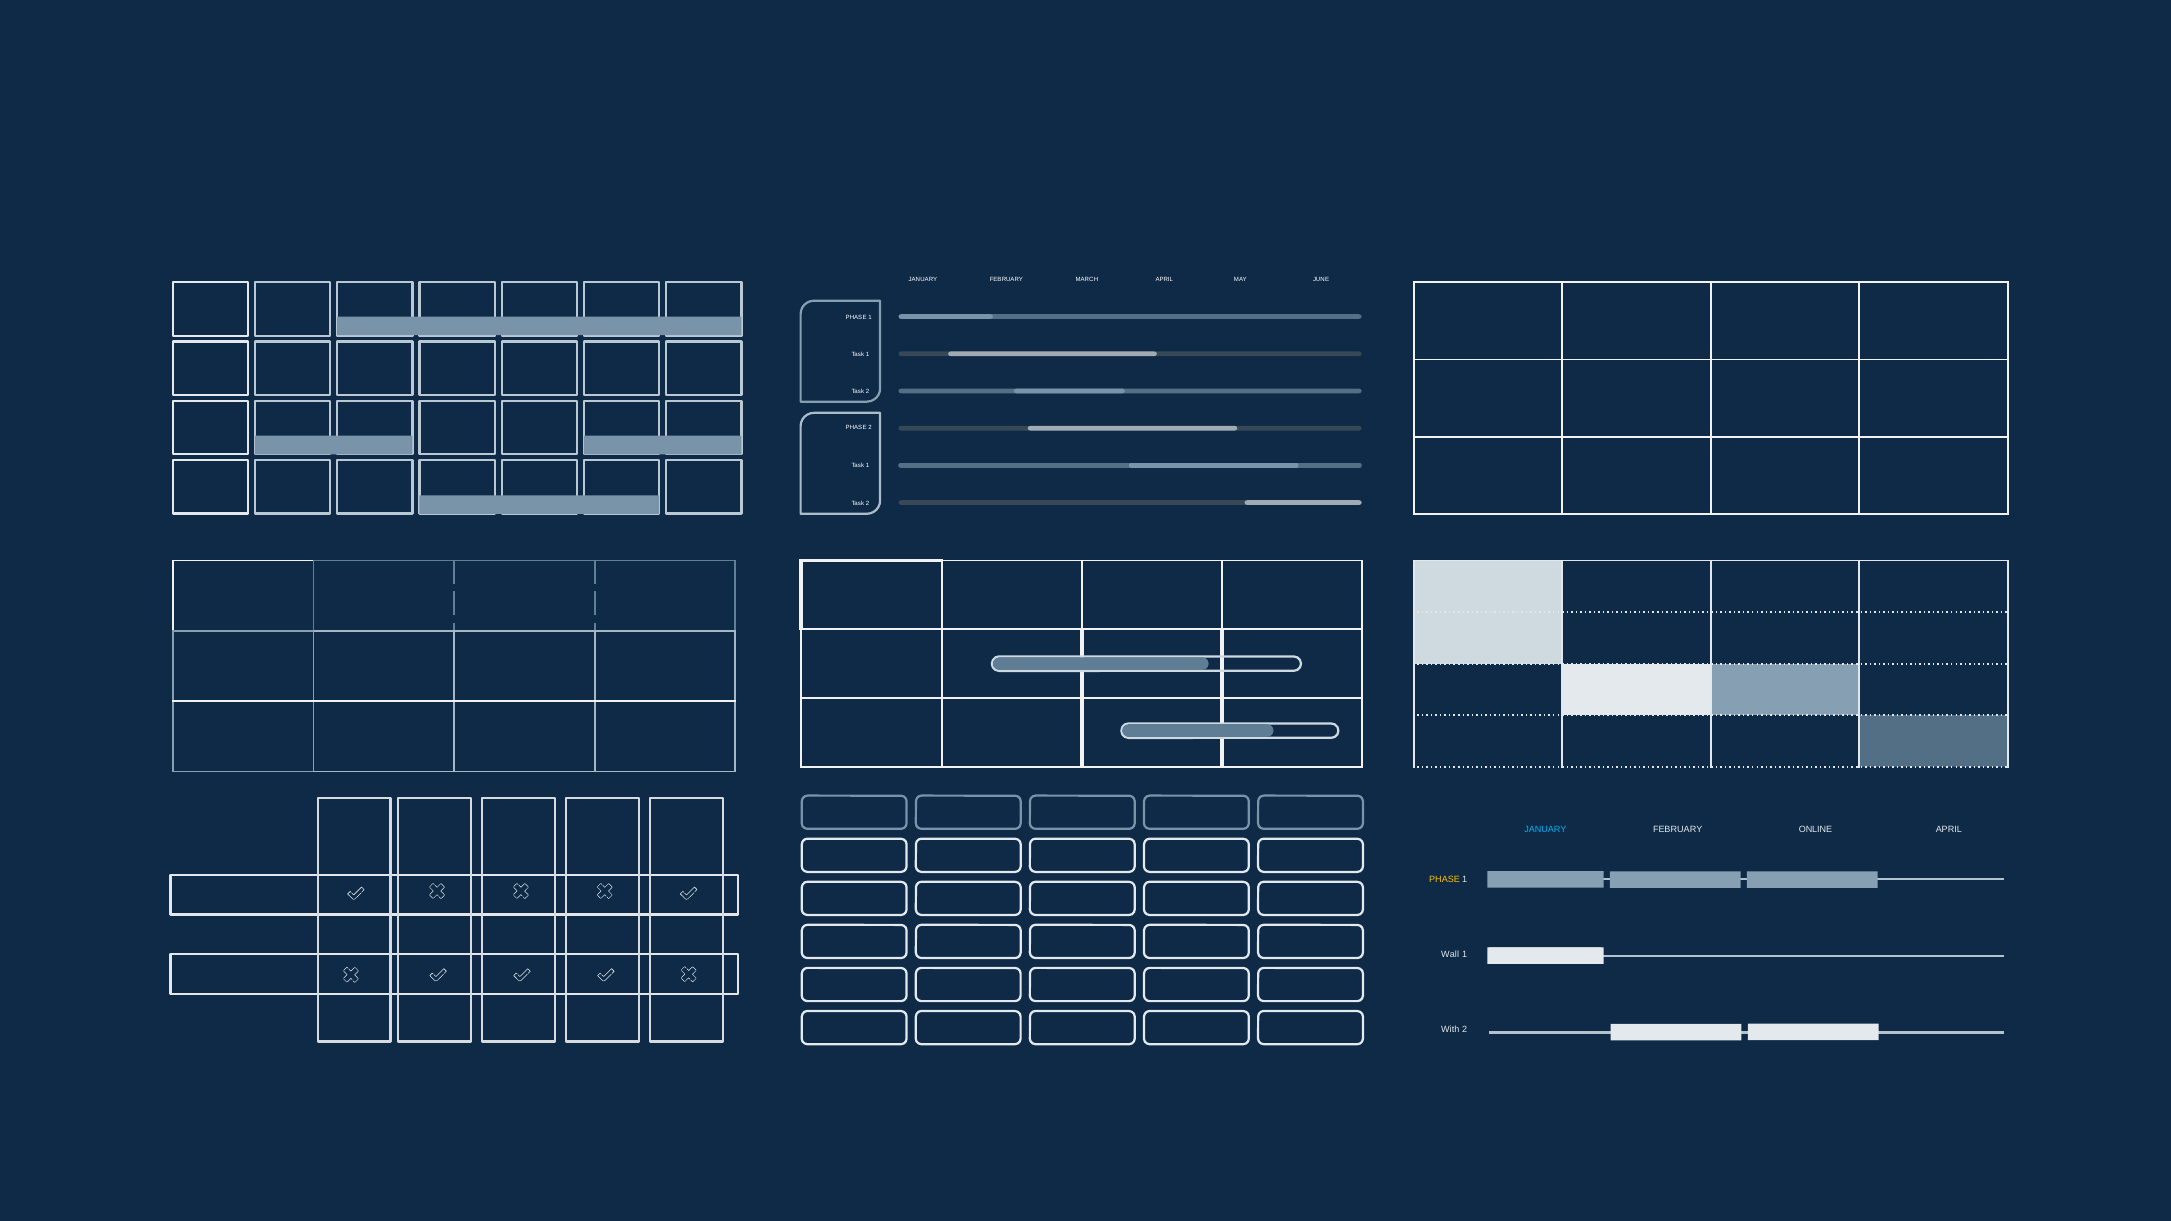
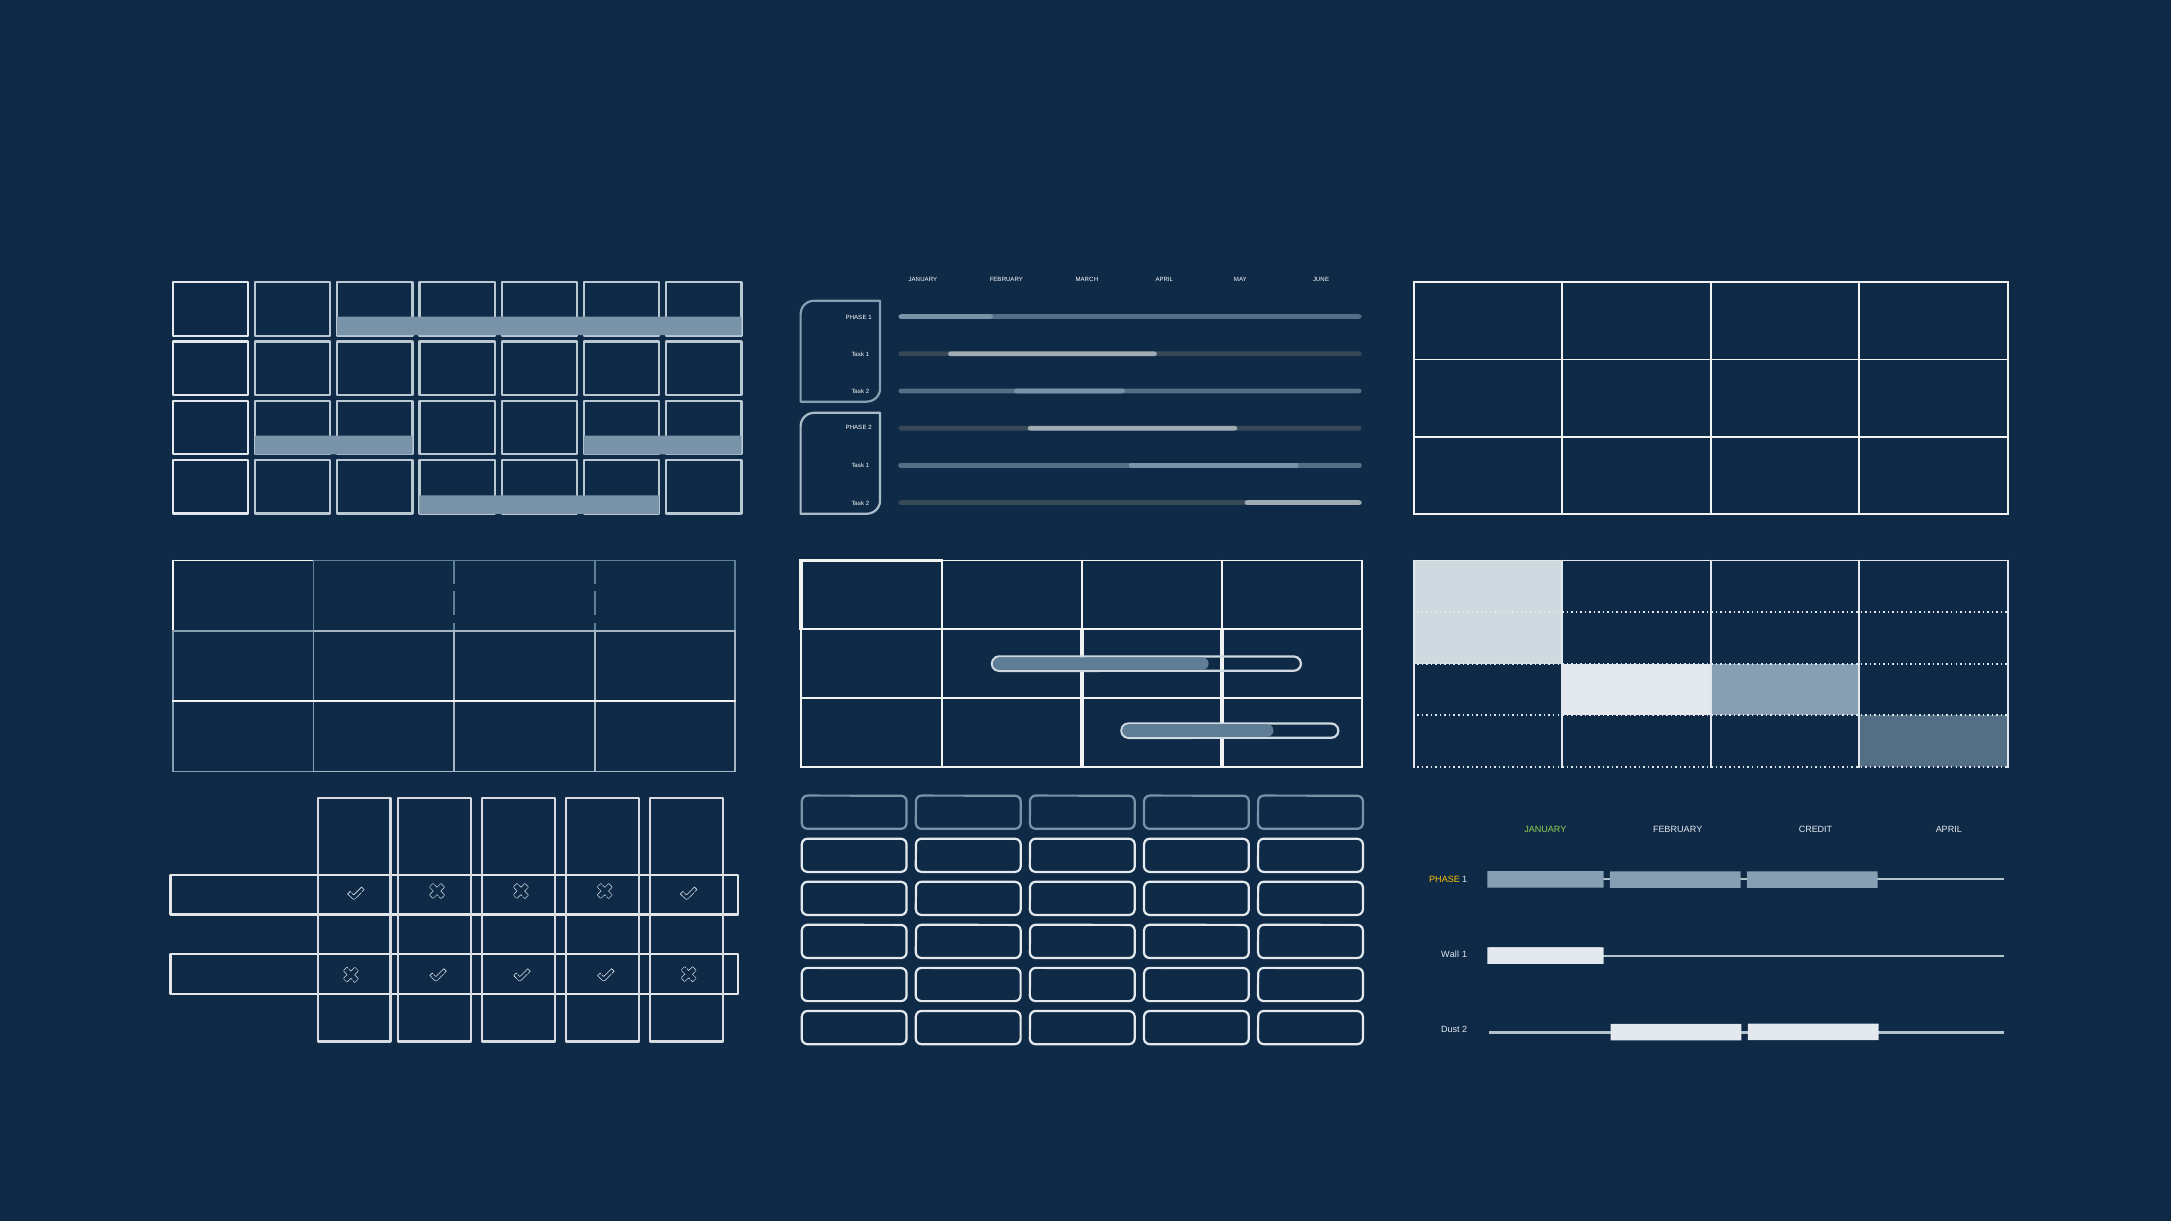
JANUARY colour: light blue -> light green (1545, 830)
ONLINE: ONLINE -> CREDIT (1815, 830)
With: With -> Dust (1450, 1030)
